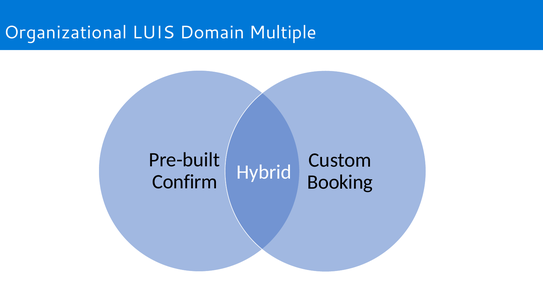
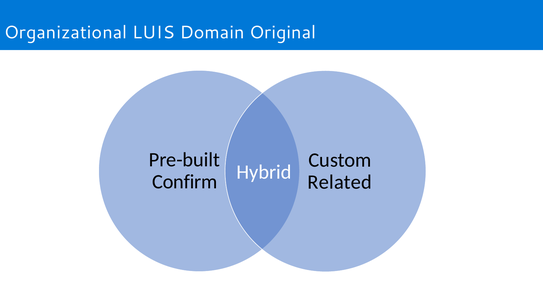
Multiple: Multiple -> Original (283, 32)
Booking: Booking -> Related (340, 182)
